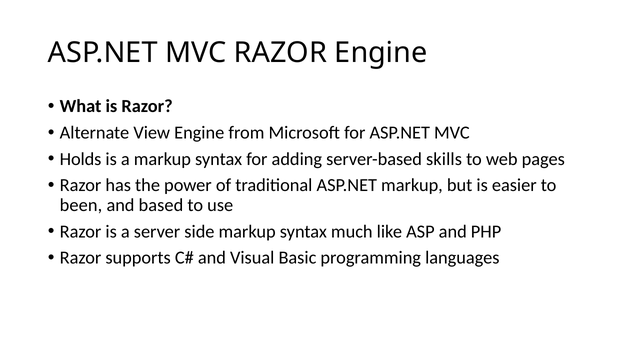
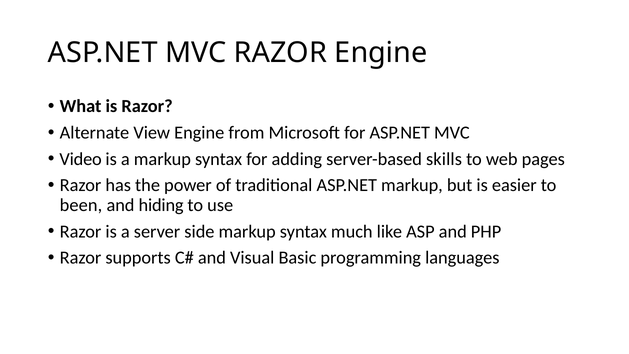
Holds: Holds -> Video (81, 159)
based: based -> hiding (161, 205)
